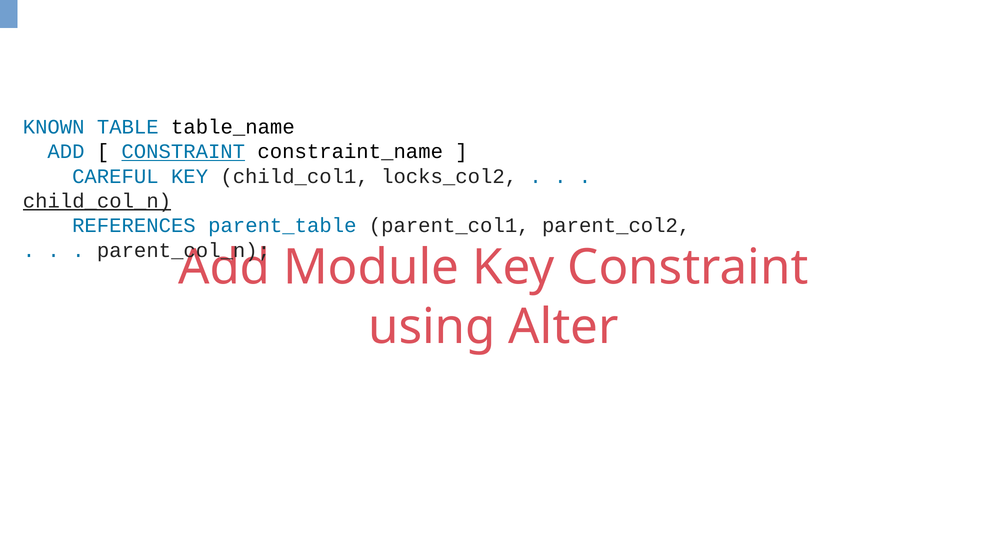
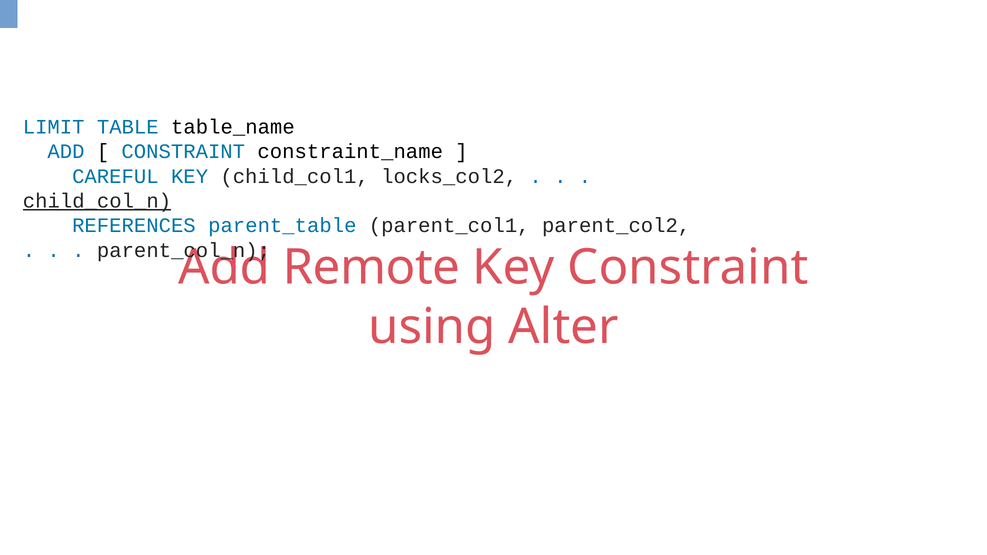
KNOWN: KNOWN -> LIMIT (54, 127)
CONSTRAINT underline: present -> none (183, 152)
Module: Module -> Remote (371, 268)
